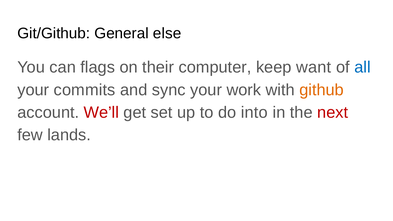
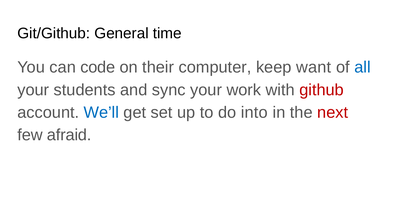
else: else -> time (167, 33)
flags: flags -> code (98, 67)
commits: commits -> students (85, 90)
github colour: orange -> red (322, 90)
We’ll colour: red -> blue (101, 113)
lands: lands -> afraid (69, 135)
